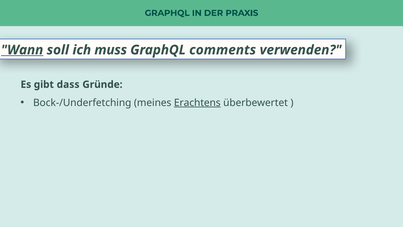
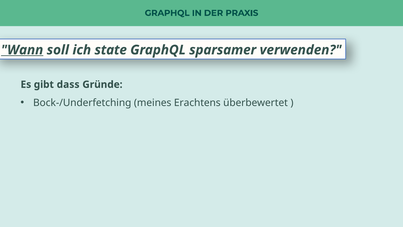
muss: muss -> state (111, 50)
comments: comments -> sparsamer (223, 50)
Erachtens underline: present -> none (197, 103)
